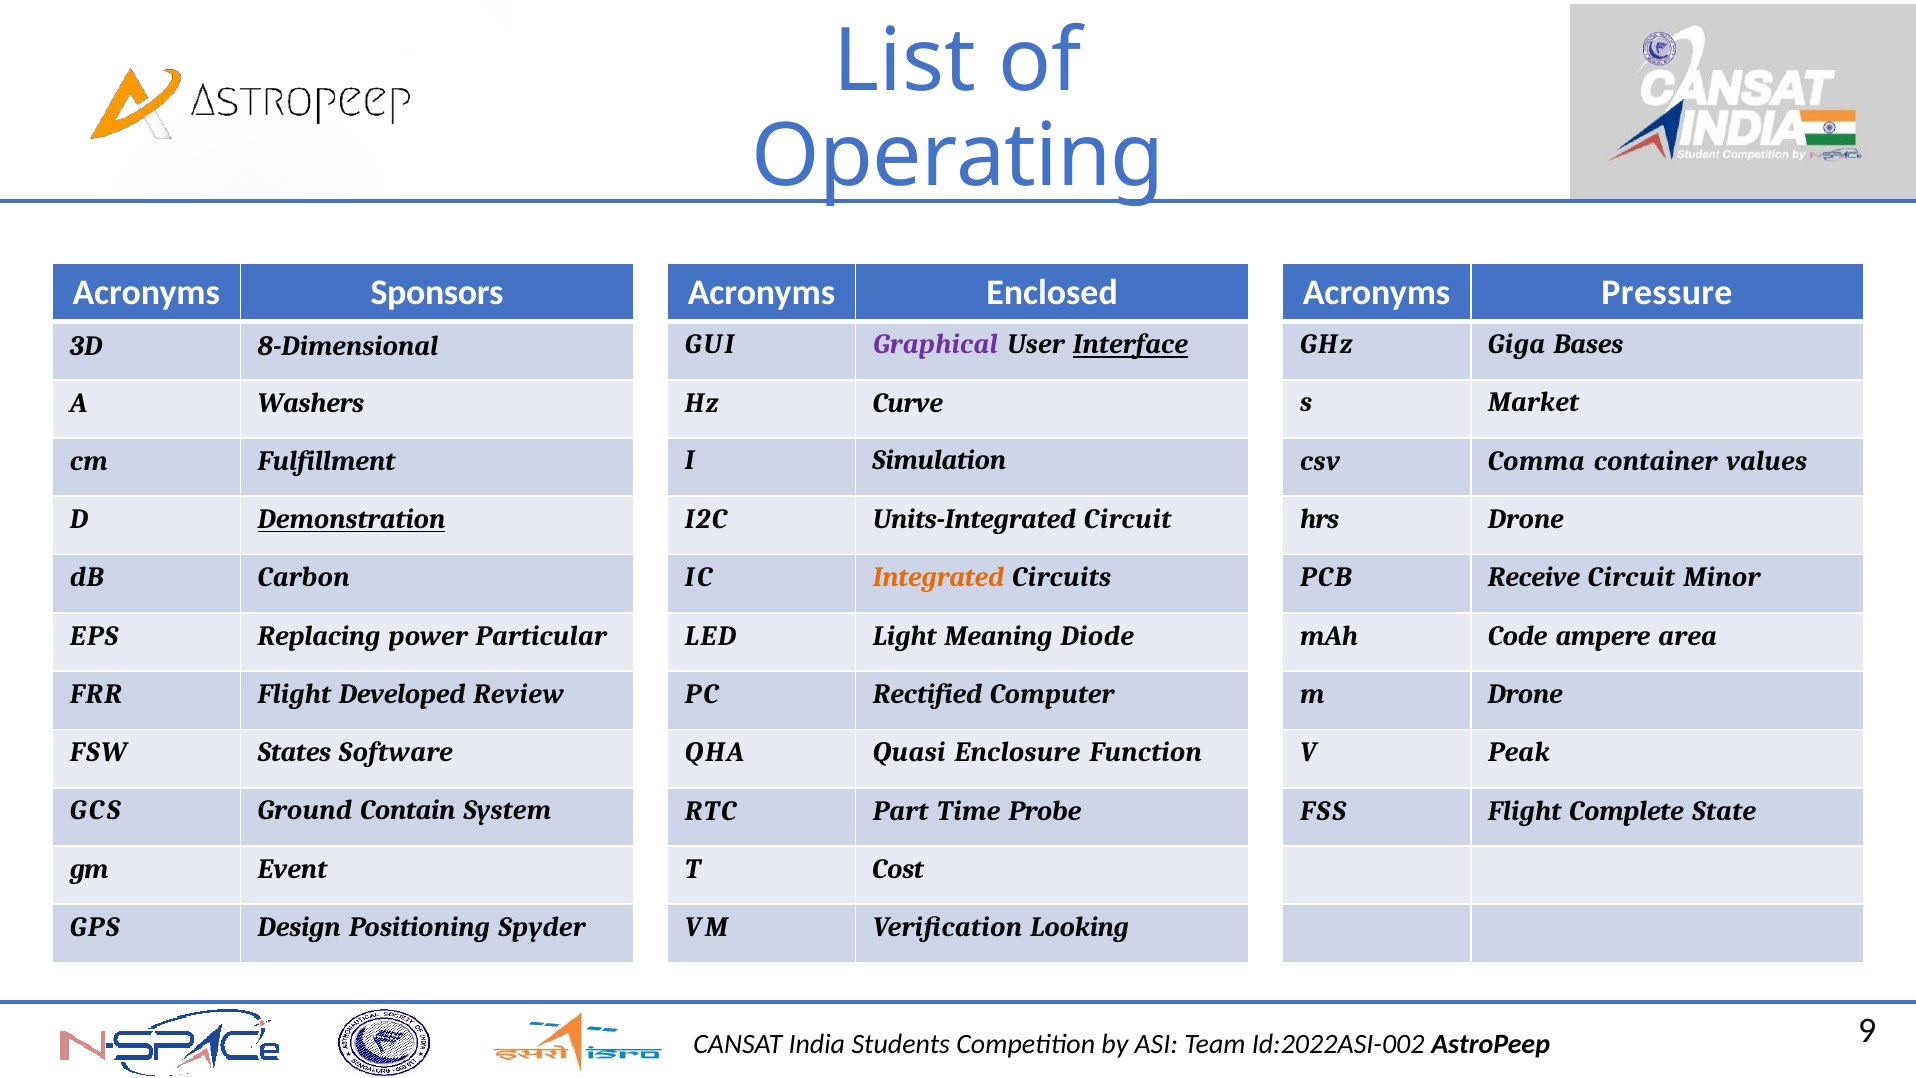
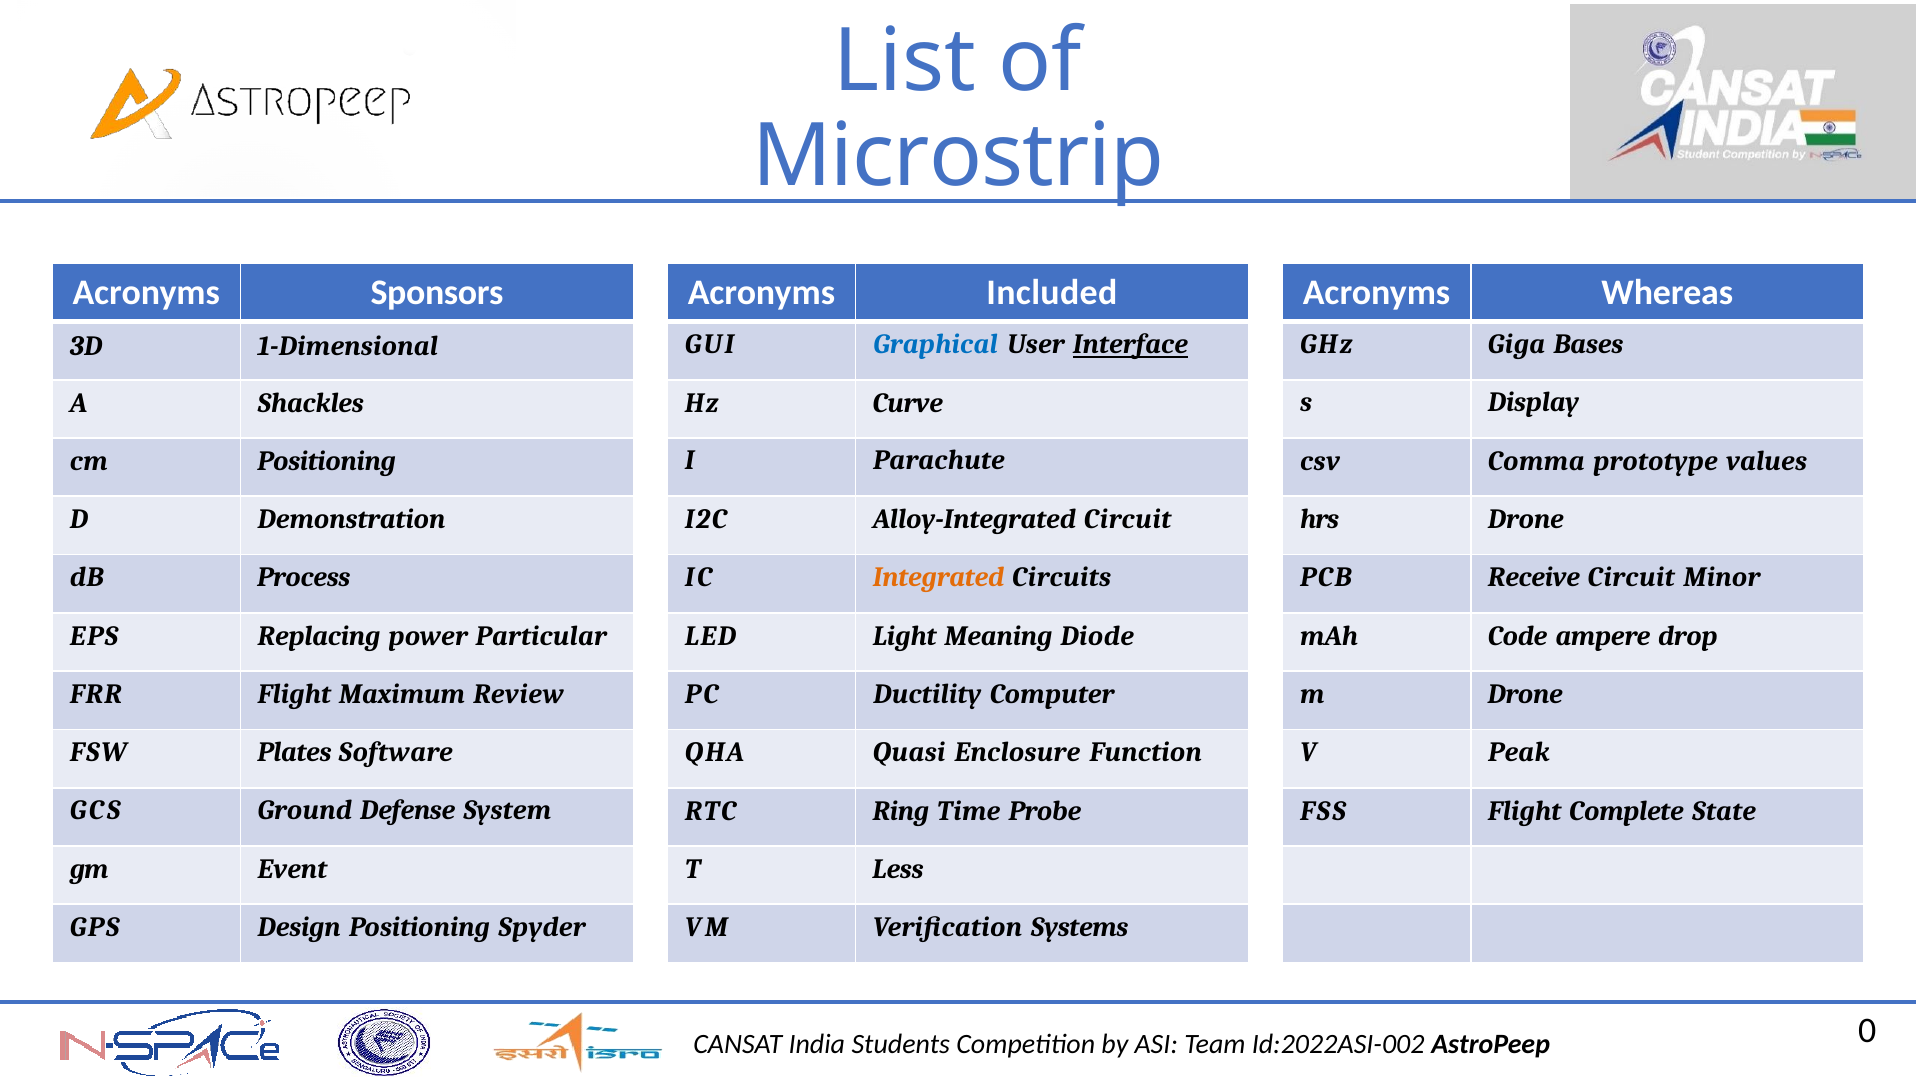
Operating: Operating -> Microstrip (958, 157)
Enclosed: Enclosed -> Included (1052, 293)
Pressure: Pressure -> Whereas (1667, 293)
Graphical colour: purple -> blue (936, 345)
8-Dimensional: 8-Dimensional -> 1-Dimensional (348, 346)
Market: Market -> Display (1534, 403)
Washers: Washers -> Shackles (311, 403)
Simulation: Simulation -> Parachute (939, 460)
container: container -> prototype (1656, 461)
cm Fulfillment: Fulfillment -> Positioning (327, 461)
Units-Integrated: Units-Integrated -> Alloy-Integrated (974, 519)
Demonstration underline: present -> none (352, 519)
Carbon: Carbon -> Process (304, 577)
area: area -> drop (1688, 636)
Developed: Developed -> Maximum (402, 694)
Rectified: Rectified -> Ductility (927, 694)
States: States -> Plates (294, 752)
Contain: Contain -> Defense (408, 810)
Part: Part -> Ring (901, 811)
Cost: Cost -> Less (898, 869)
Looking: Looking -> Systems (1080, 927)
9: 9 -> 0 (1867, 1030)
